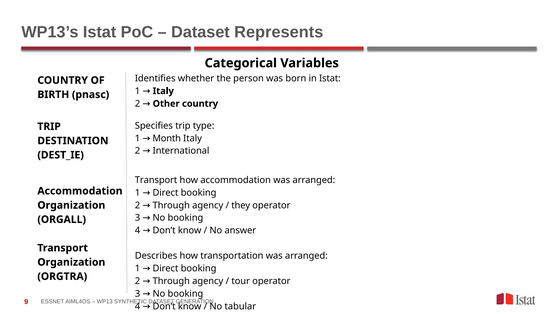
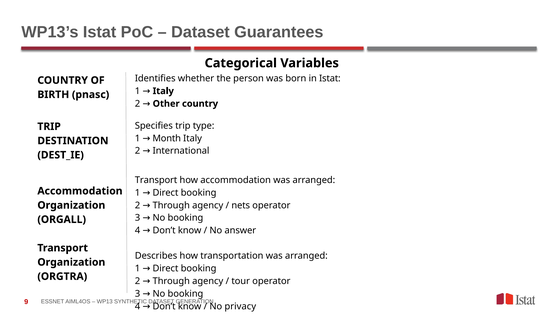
Represents: Represents -> Guarantees (279, 32)
they: they -> nets (241, 205)
tabular: tabular -> privacy (240, 306)
